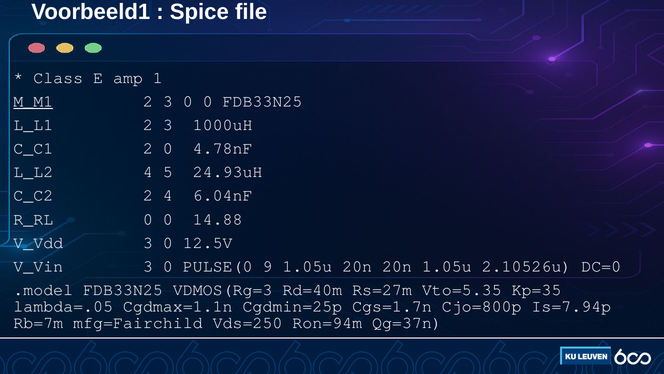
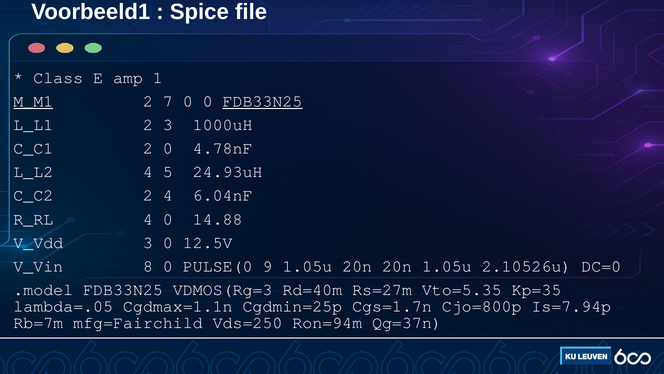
3: 3 -> 7 (168, 101)
FDB33N25 underline: none -> present (262, 101)
R_RL 0: 0 -> 4 (148, 219)
V_Vin 3: 3 -> 8 (148, 266)
